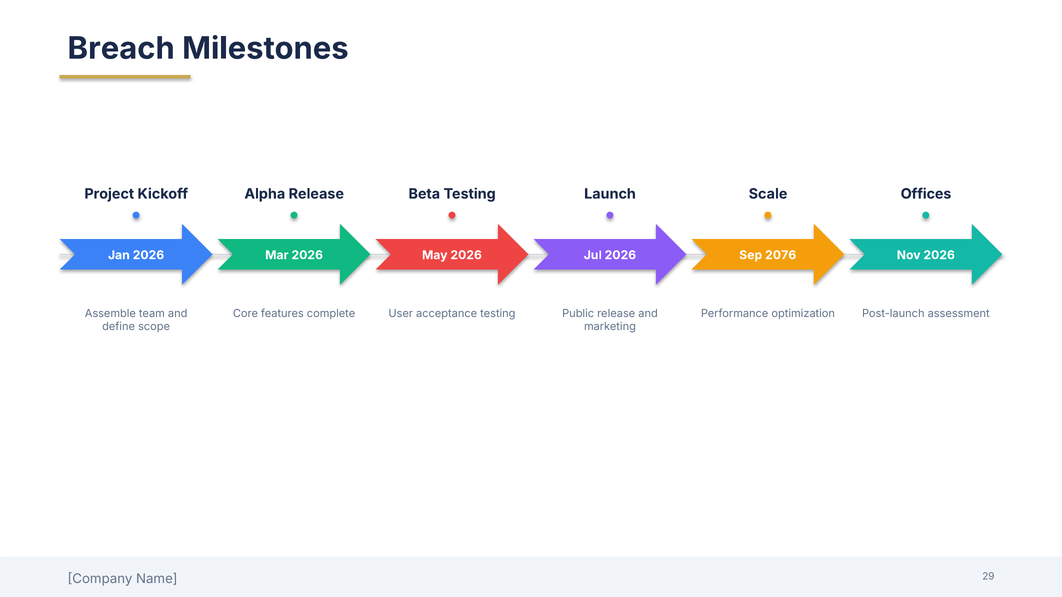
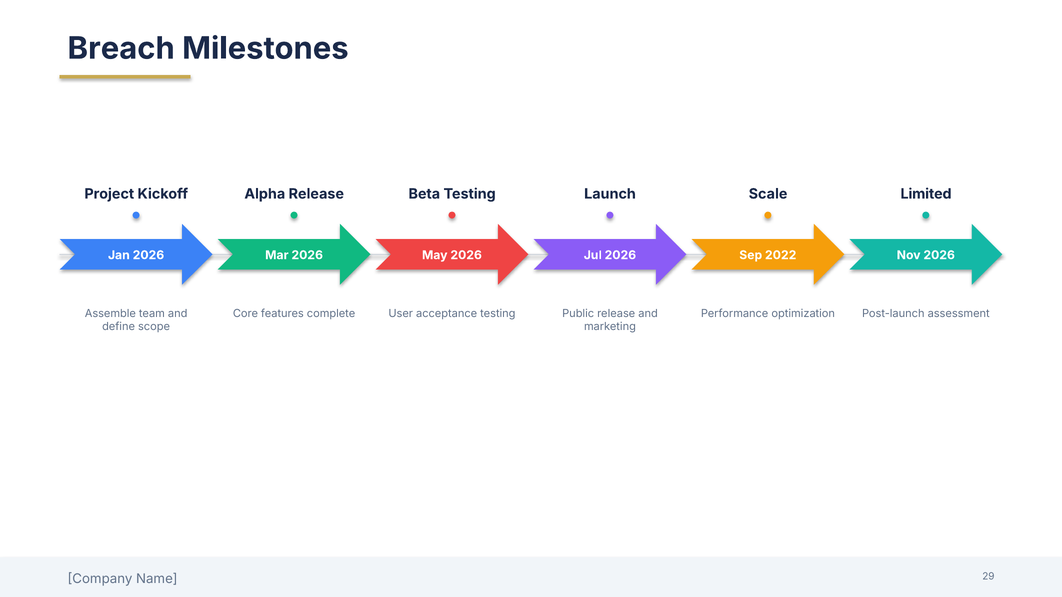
Offices: Offices -> Limited (926, 194)
2076: 2076 -> 2022 (781, 255)
